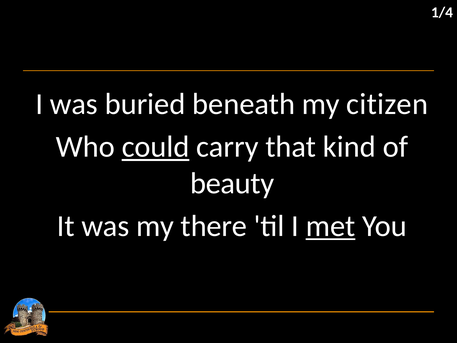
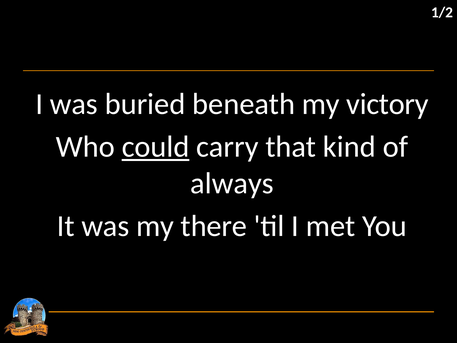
1/4: 1/4 -> 1/2 (442, 12)
citizen: citizen -> victory (387, 104)
beauty: beauty -> always (232, 183)
met underline: present -> none (331, 226)
